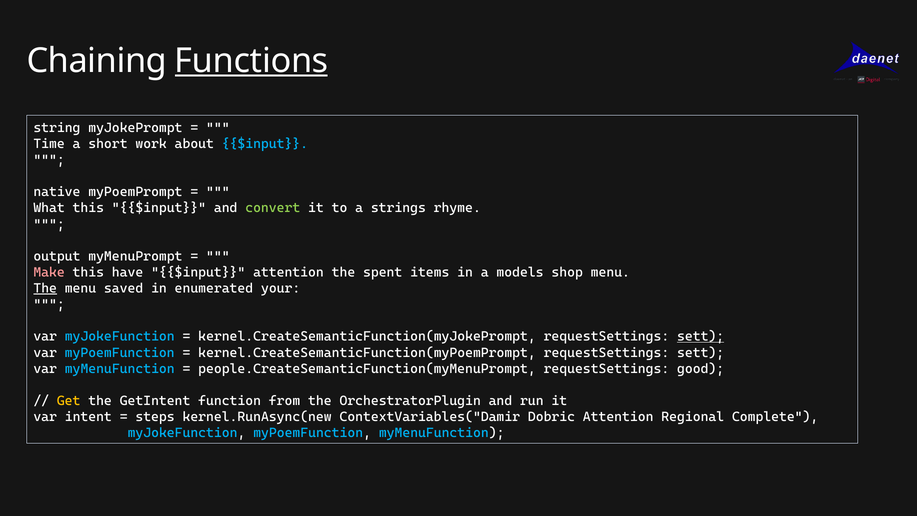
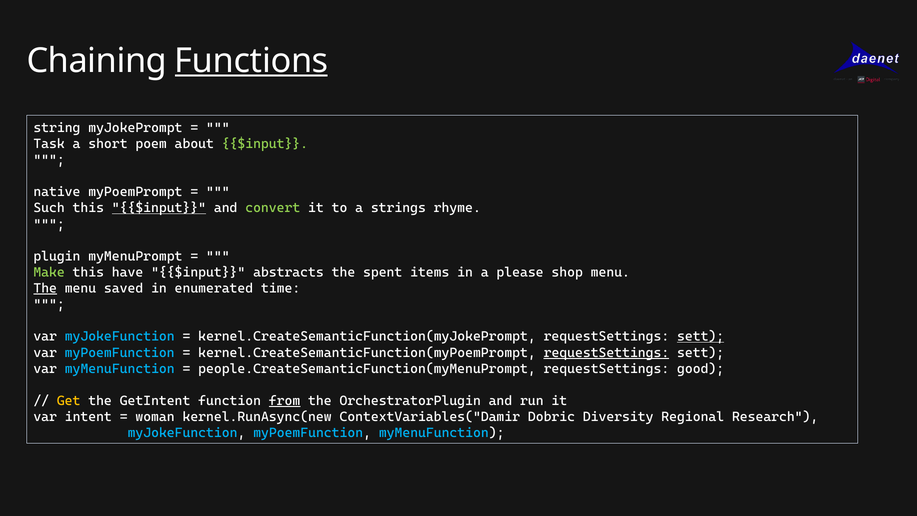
Time: Time -> Task (49, 144)
work: work -> poem (151, 144)
$input colour: light blue -> light green (265, 144)
What: What -> Such (49, 208)
$input underline: none -> present (159, 208)
output: output -> plugin (57, 256)
Make colour: pink -> light green (49, 272)
$input attention: attention -> abstracts (288, 272)
models: models -> please (520, 272)
your: your -> time (281, 288)
requestSettings underline: none -> present (606, 352)
from underline: none -> present (285, 401)
steps: steps -> woman (155, 417)
Dobric Attention: Attention -> Diversity (618, 417)
Complete: Complete -> Research (775, 417)
